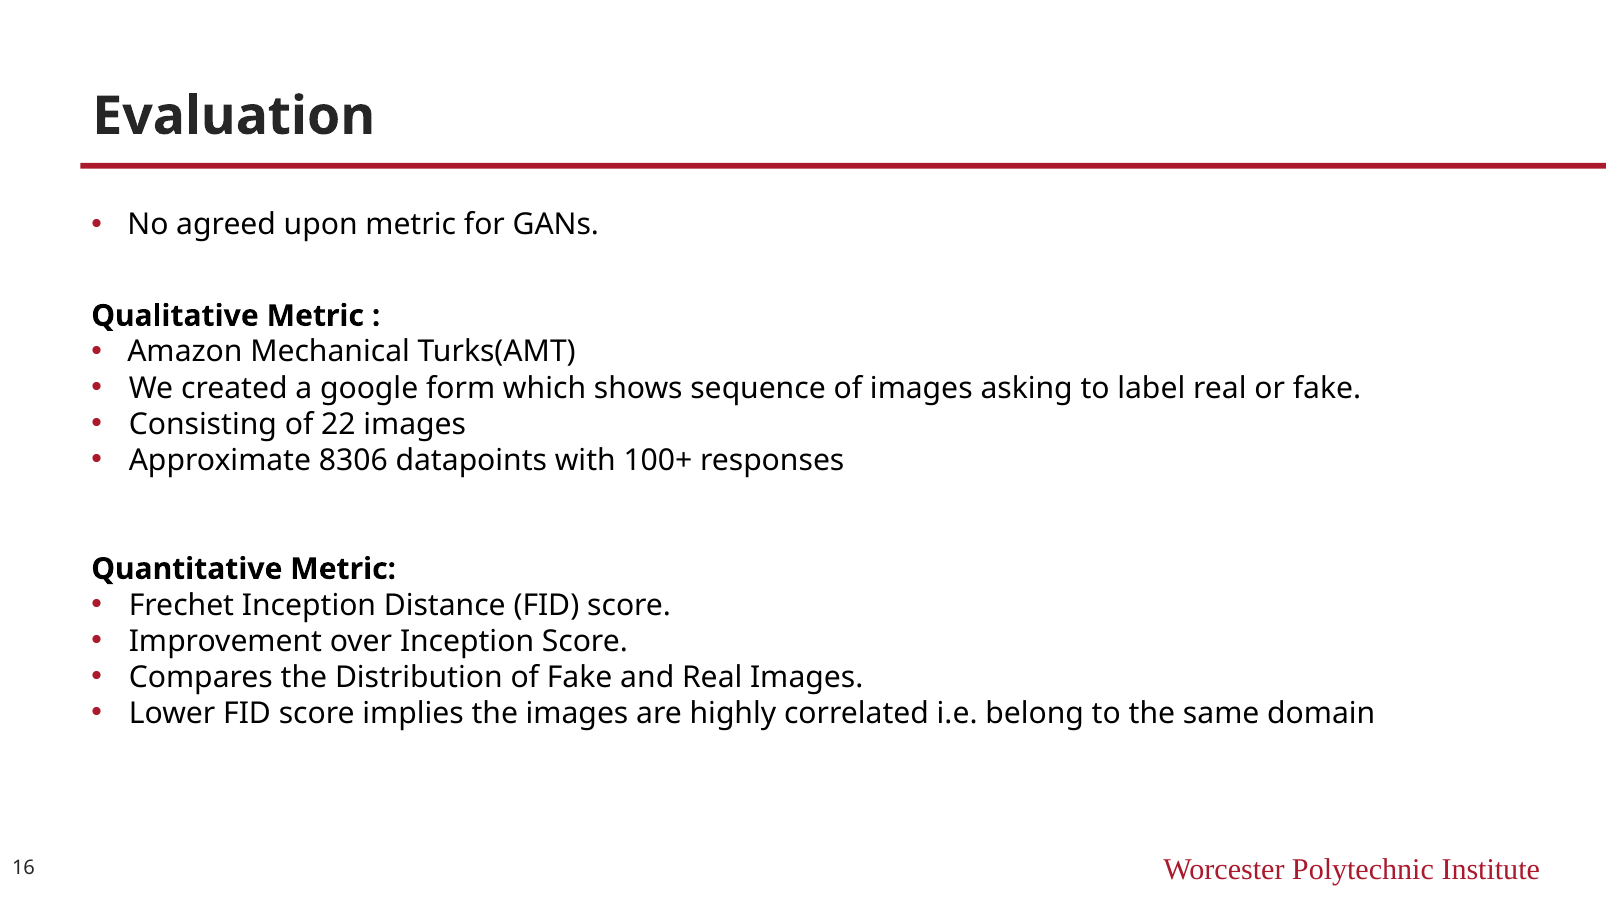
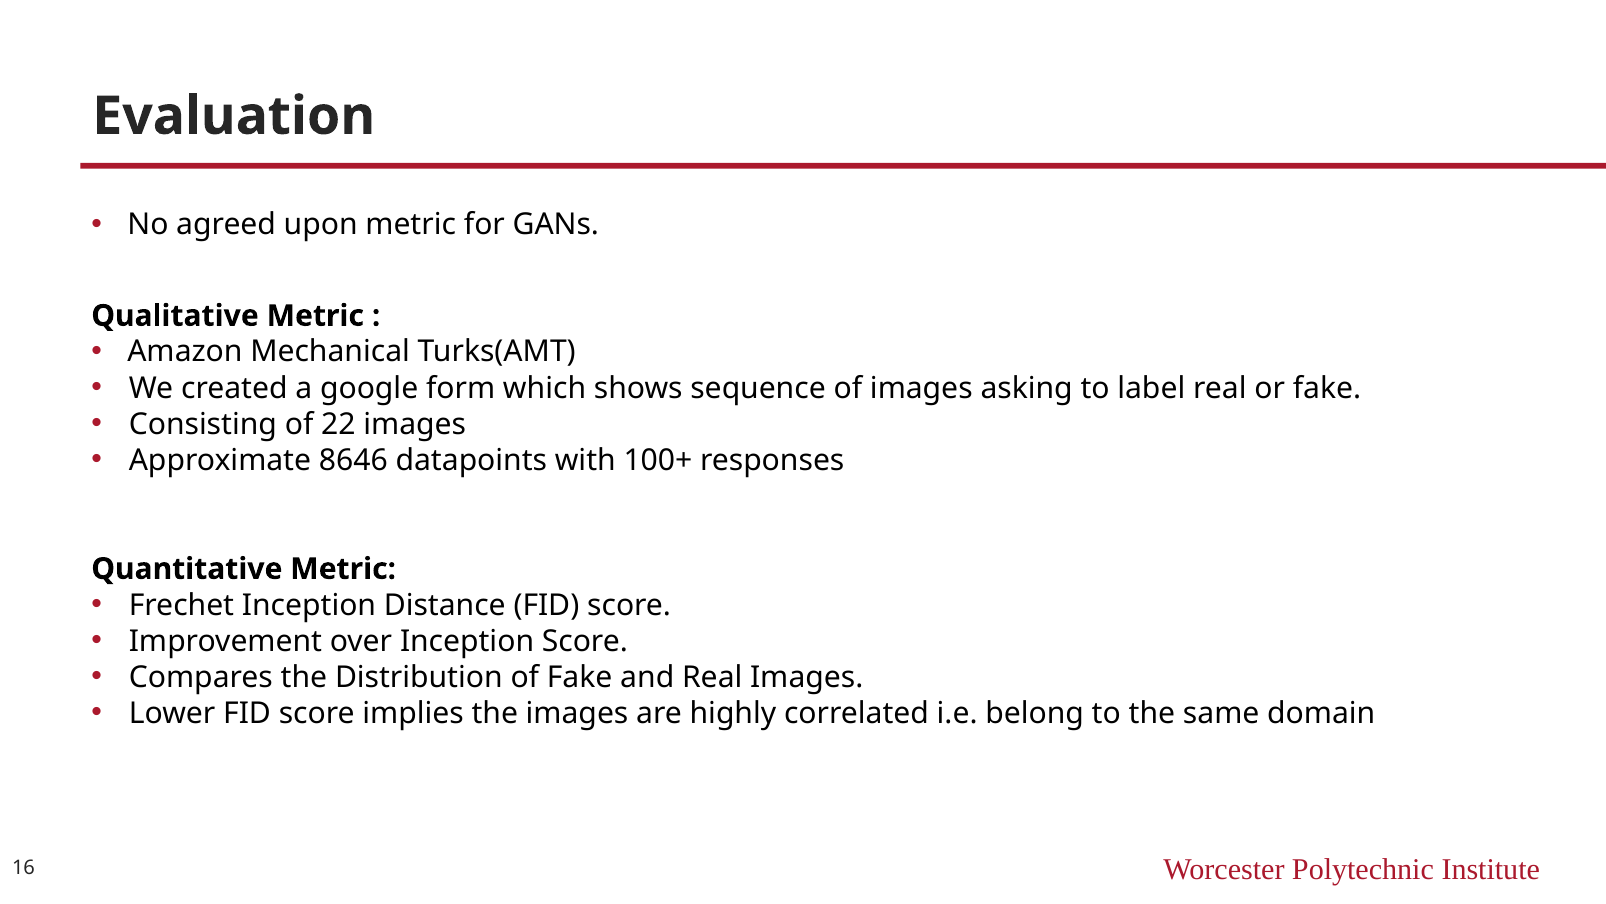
8306: 8306 -> 8646 (353, 460)
